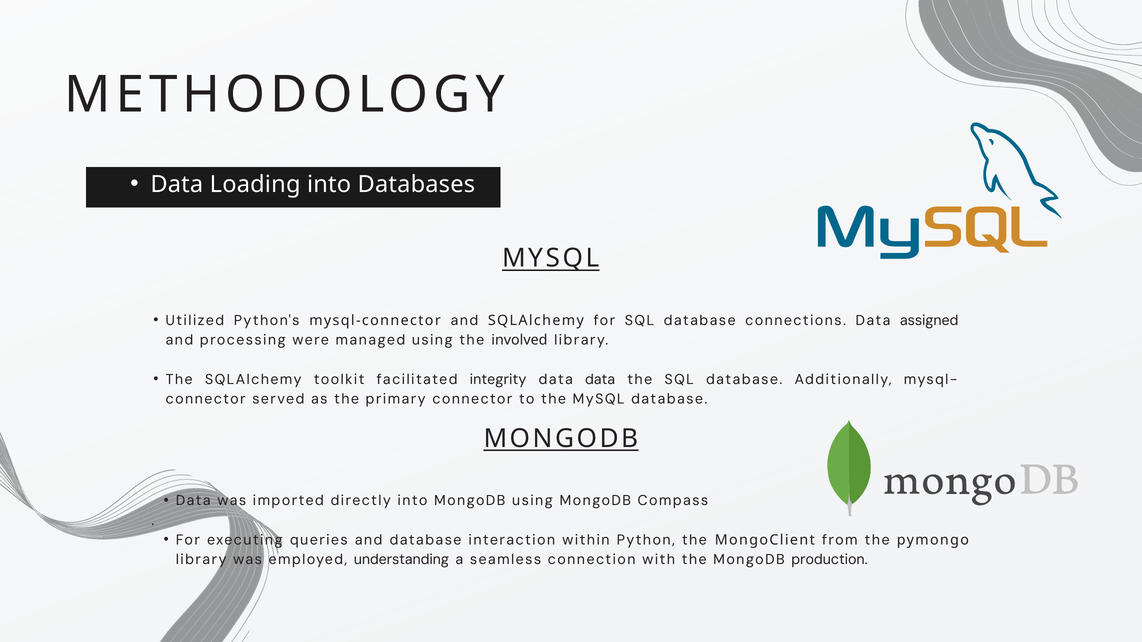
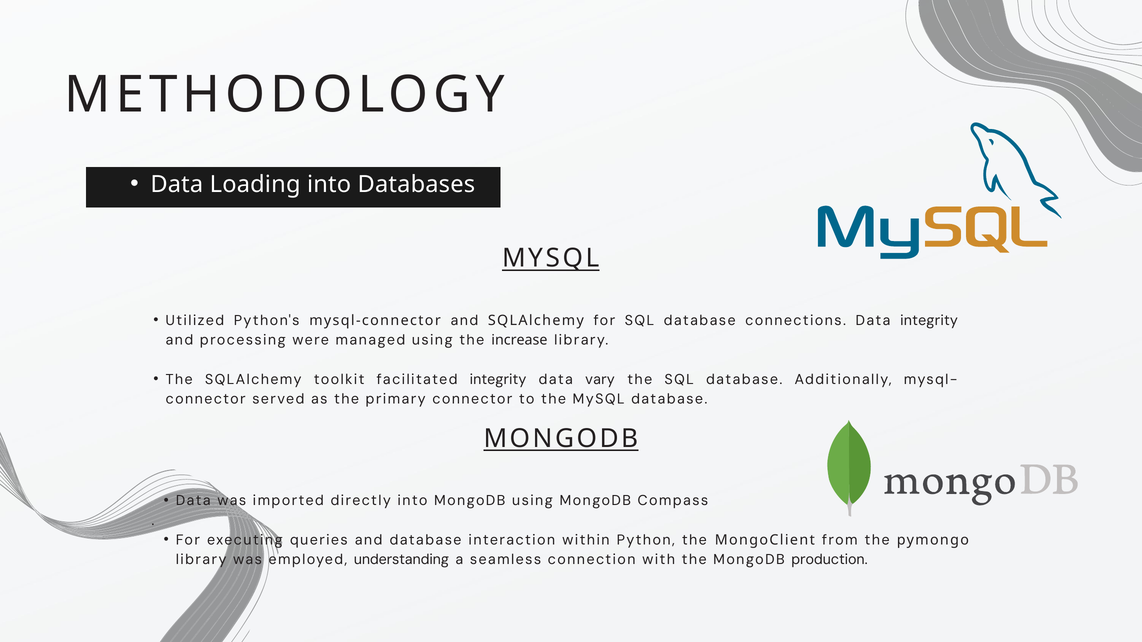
Data assigned: assigned -> integrity (929, 321)
involved: involved -> increase (519, 340)
data data: data -> vary (600, 380)
